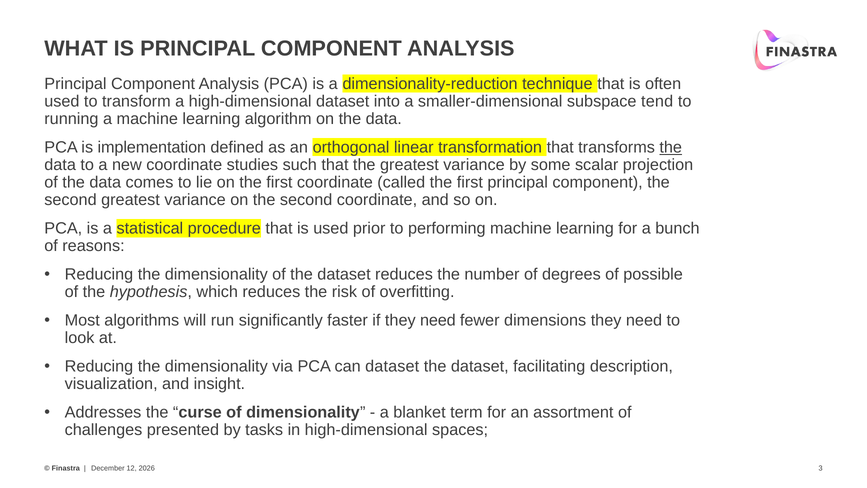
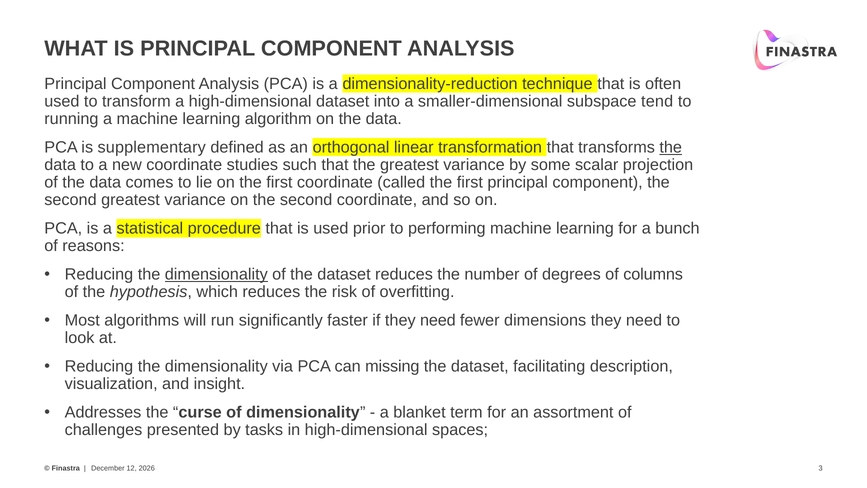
implementation: implementation -> supplementary (152, 147)
dimensionality underline: none -> present (216, 274)
possible: possible -> columns (653, 274)
can dataset: dataset -> missing (392, 366)
